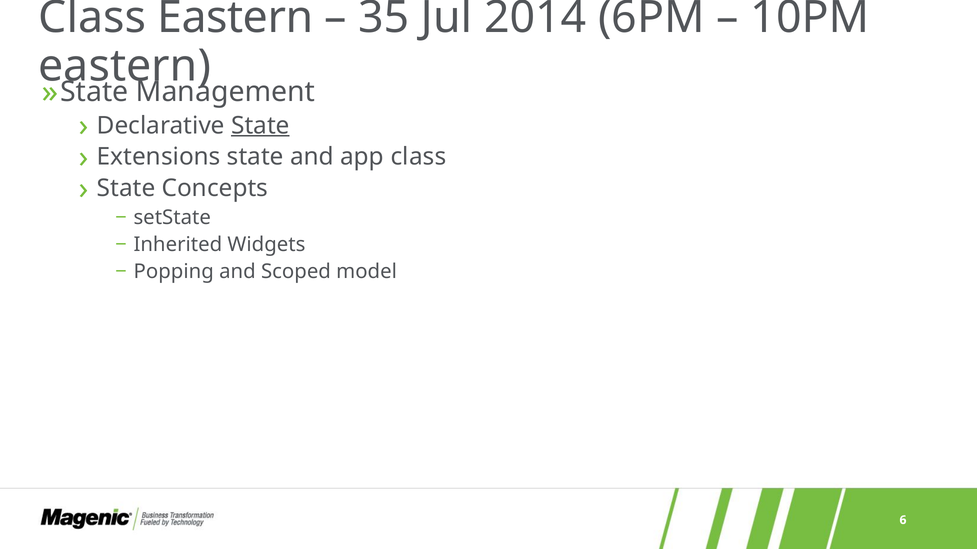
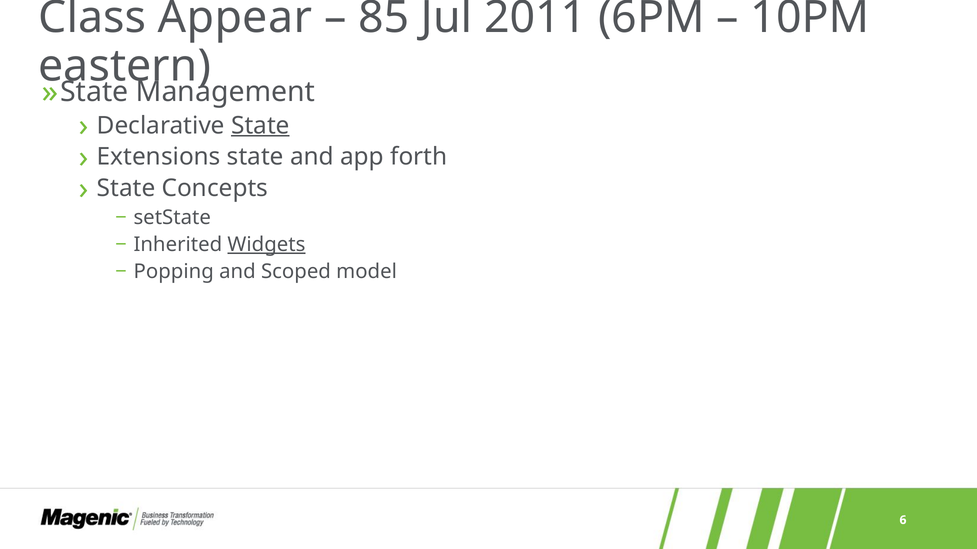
Class Eastern: Eastern -> Appear (235, 18)
35: 35 -> 85 (384, 18)
2014: 2014 -> 2011 (535, 18)
app class: class -> forth (419, 157)
Widgets underline: none -> present (266, 245)
